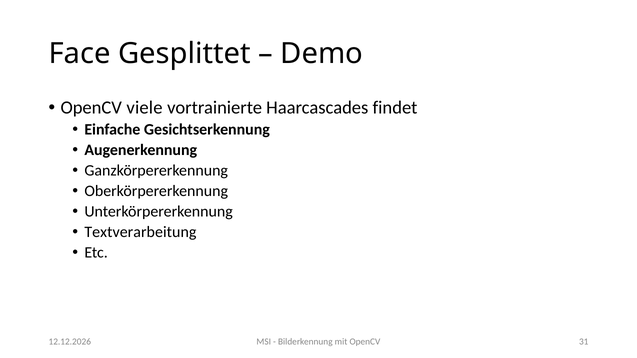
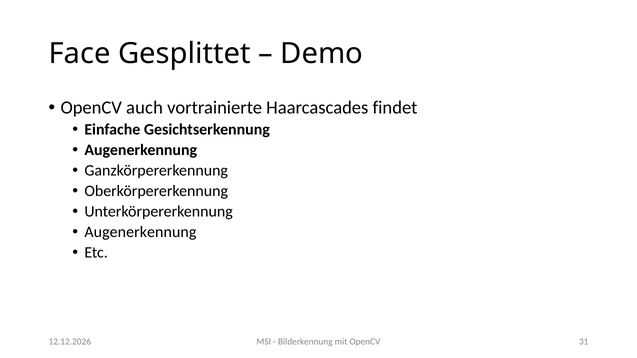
viele: viele -> auch (144, 108)
Textverarbeitung: Textverarbeitung -> Augenerkennung (140, 232)
